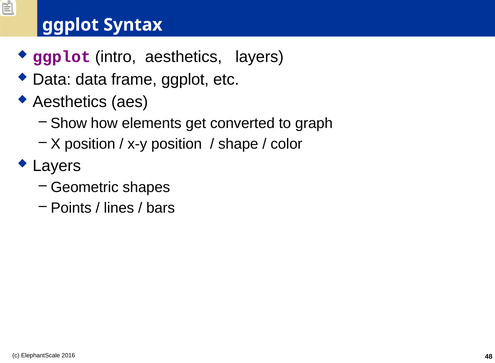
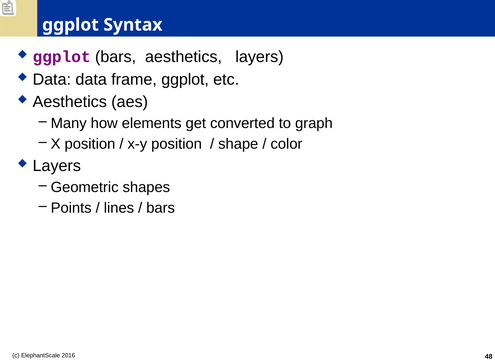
ggplot intro: intro -> bars (116, 57)
Show: Show -> Many (69, 123)
